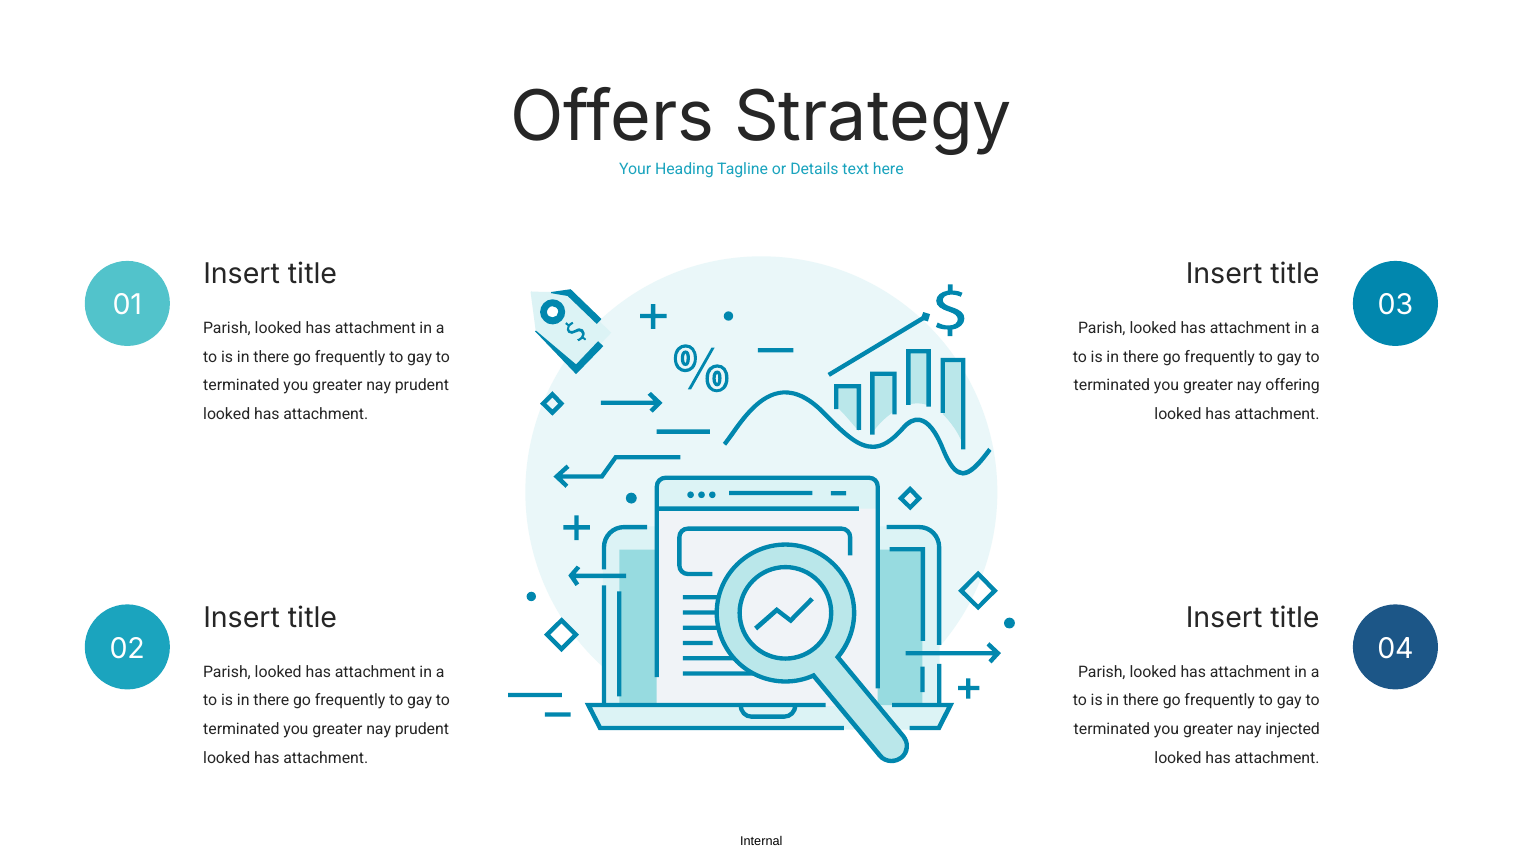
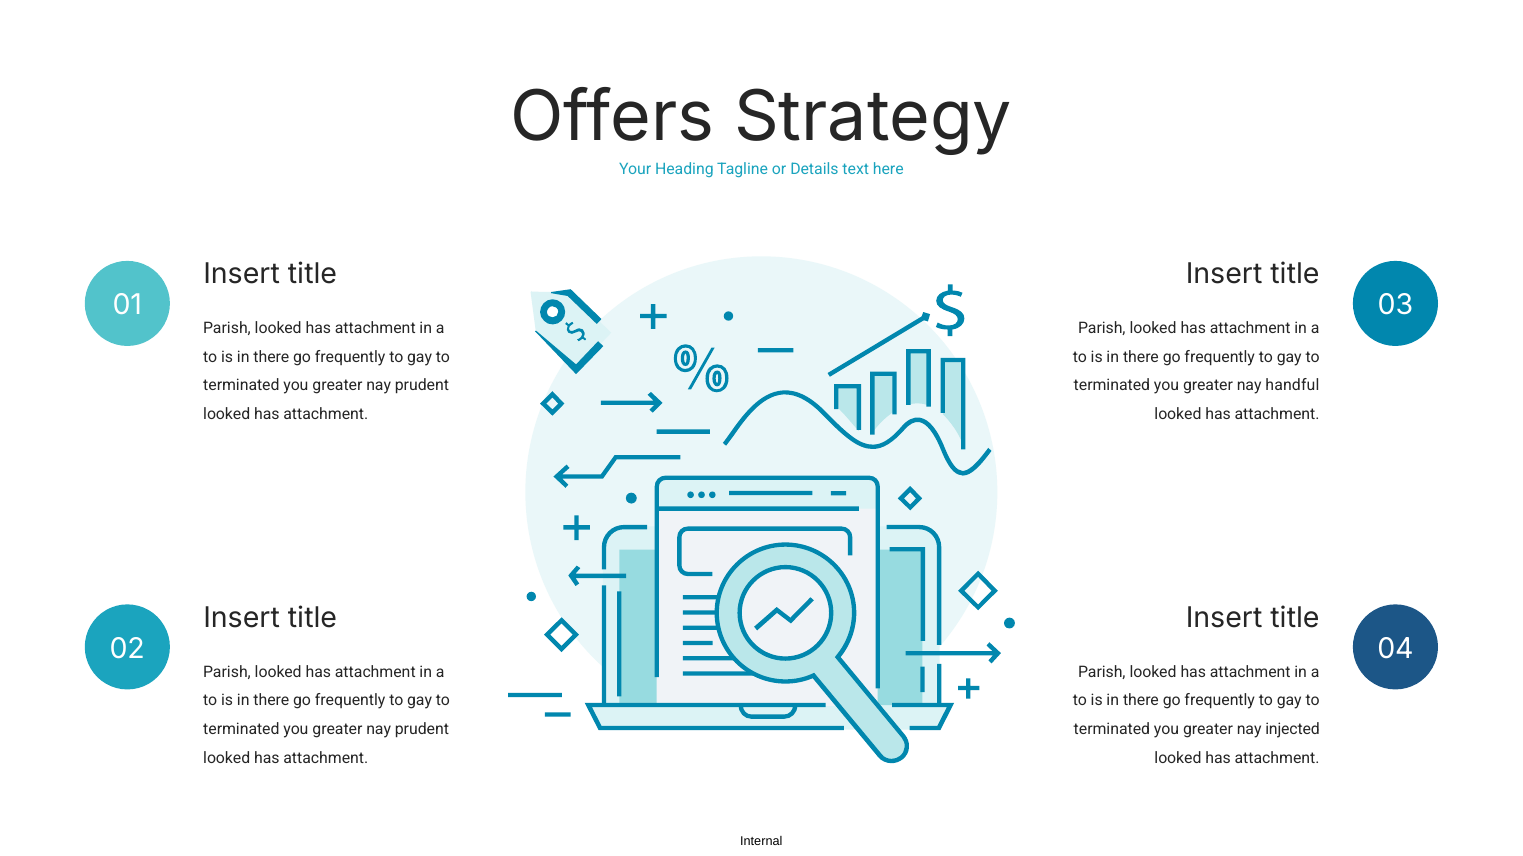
offering: offering -> handful (1292, 386)
